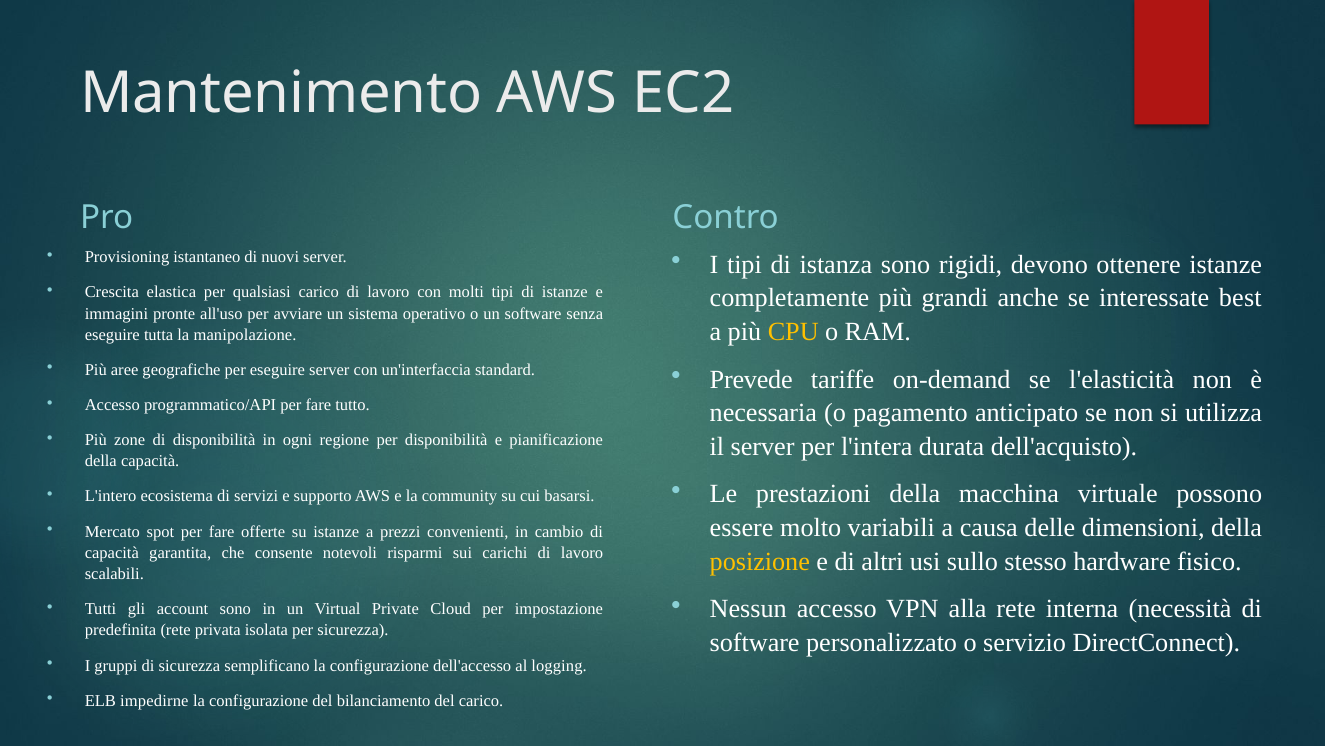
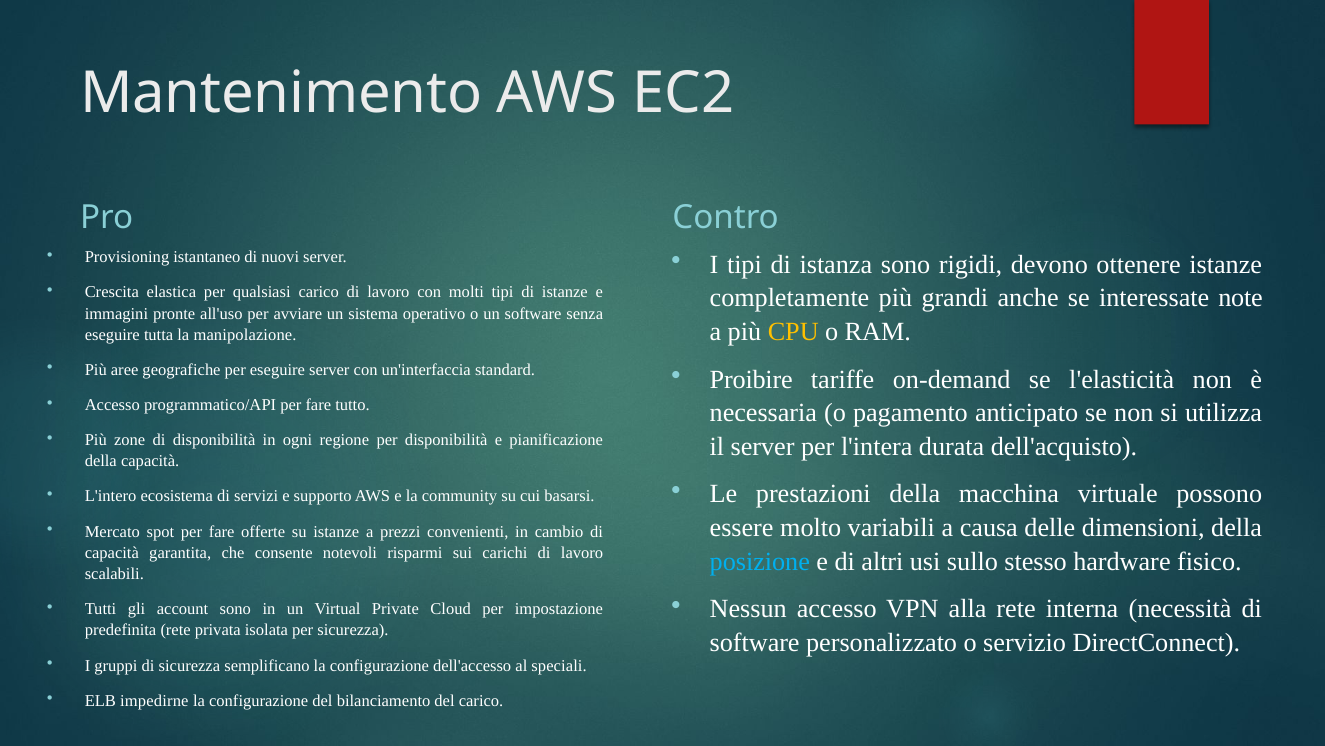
best: best -> note (1241, 298)
Prevede: Prevede -> Proibire (751, 379)
posizione colour: yellow -> light blue (760, 561)
logging: logging -> speciali (559, 665)
